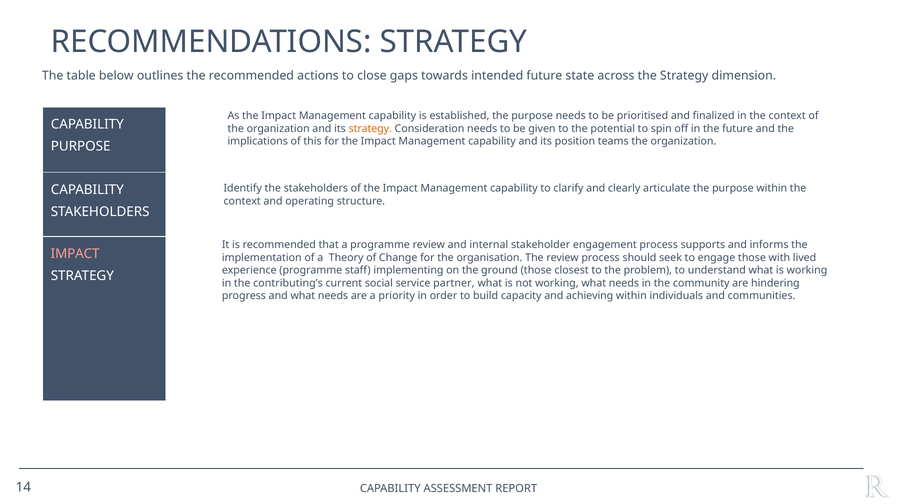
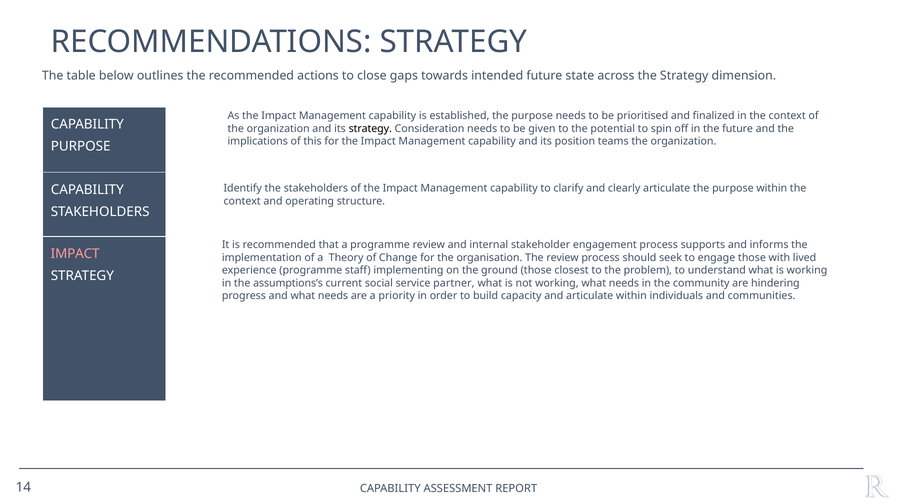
strategy colour: orange -> black (370, 129)
contributing’s: contributing’s -> assumptions’s (288, 284)
and achieving: achieving -> articulate (590, 296)
